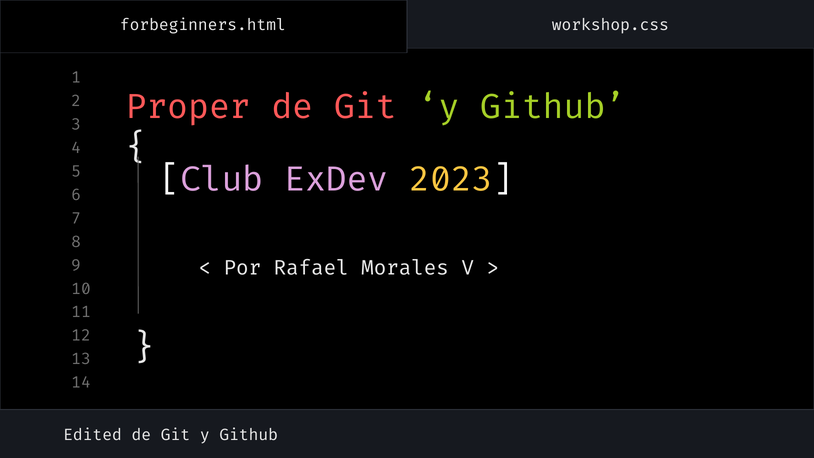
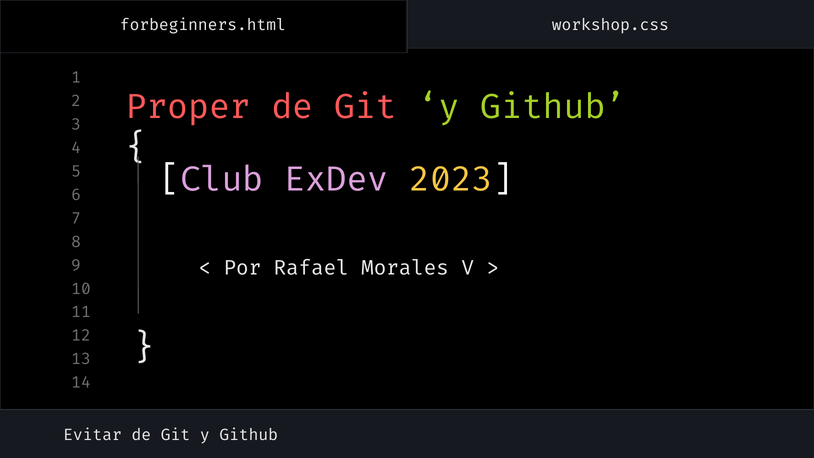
Edited: Edited -> Evitar (92, 435)
